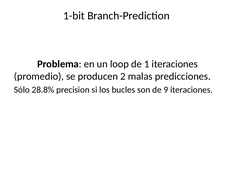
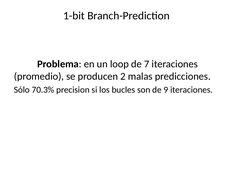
1: 1 -> 7 (147, 64)
28.8%: 28.8% -> 70.3% (43, 90)
